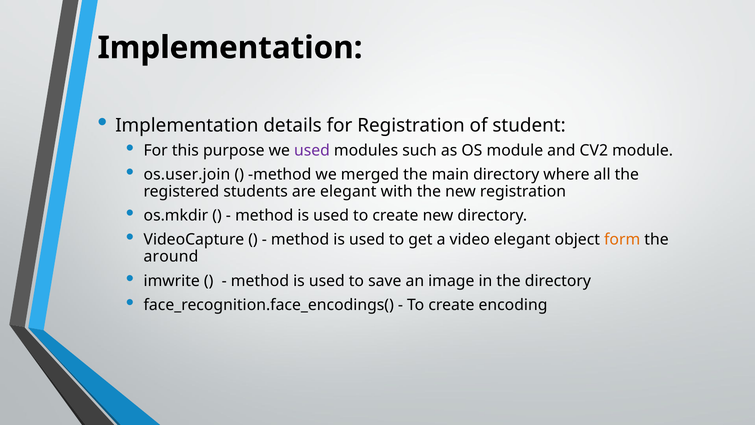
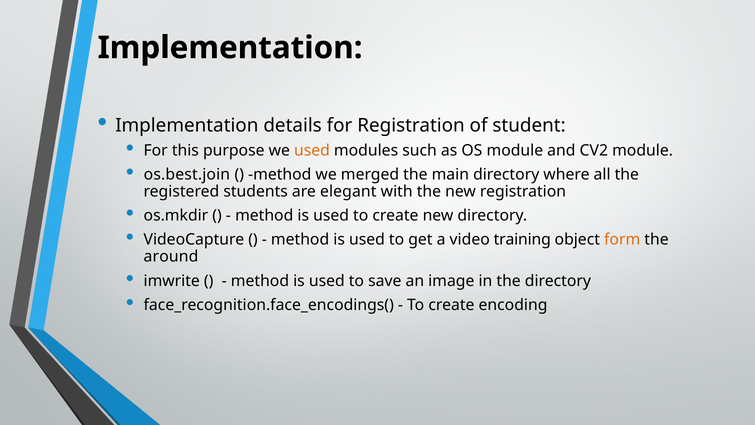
used colour: purple -> orange (312, 151)
os.user.join: os.user.join -> os.best.join (187, 175)
video elegant: elegant -> training (522, 240)
